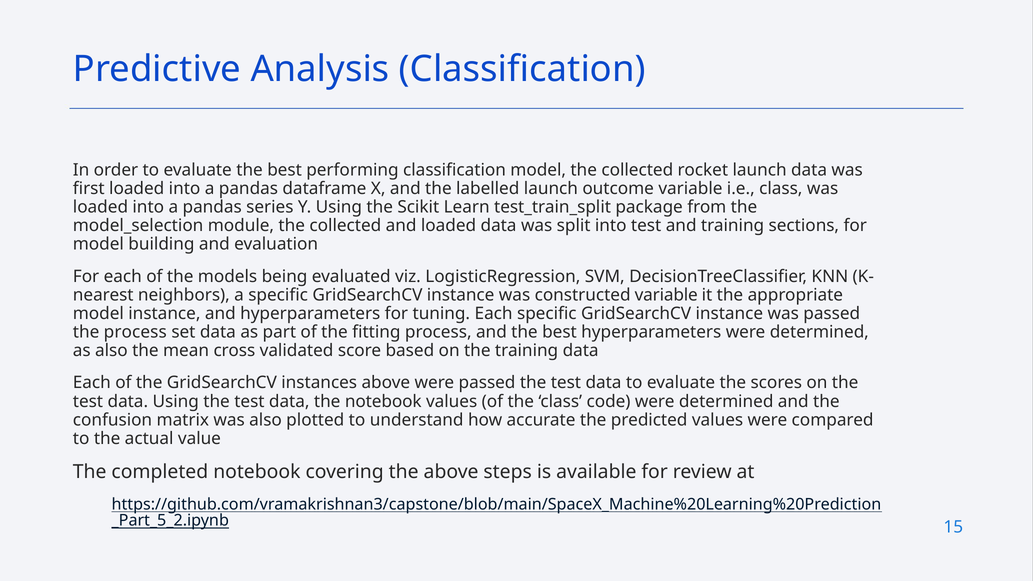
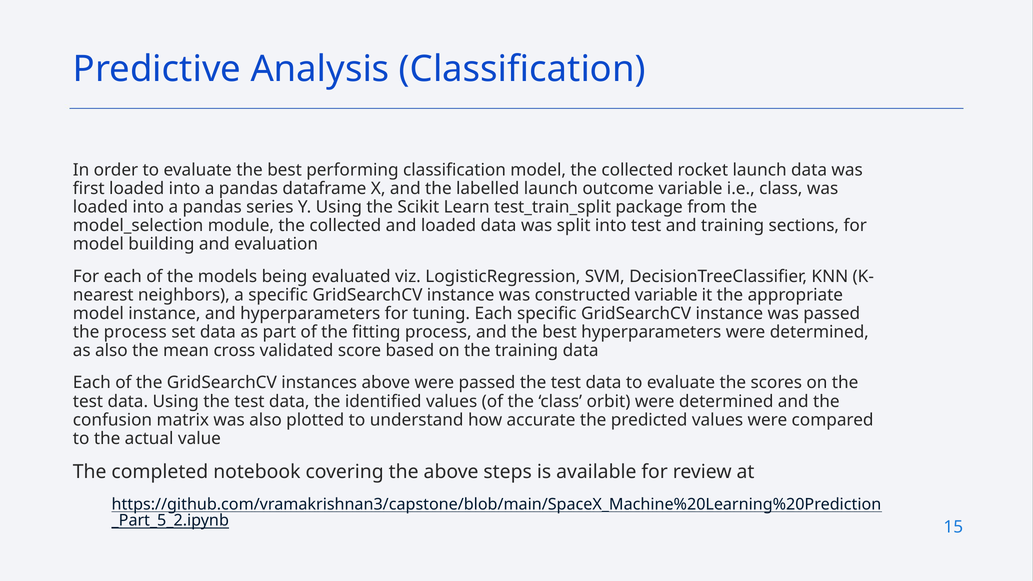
the notebook: notebook -> identified (383, 401)
code: code -> orbit (608, 401)
